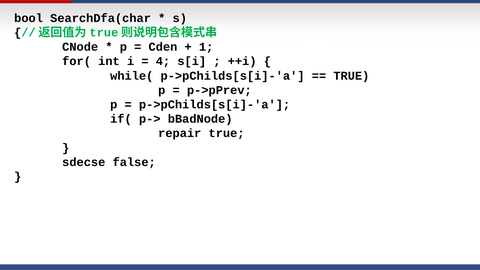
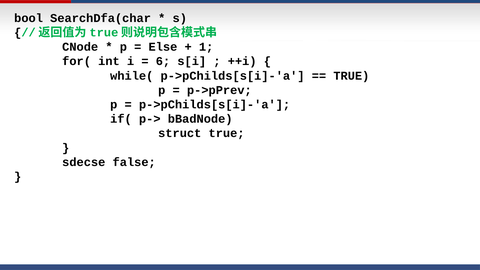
Cden: Cden -> Else (163, 47)
4: 4 -> 6 (163, 61)
repair: repair -> struct (180, 133)
